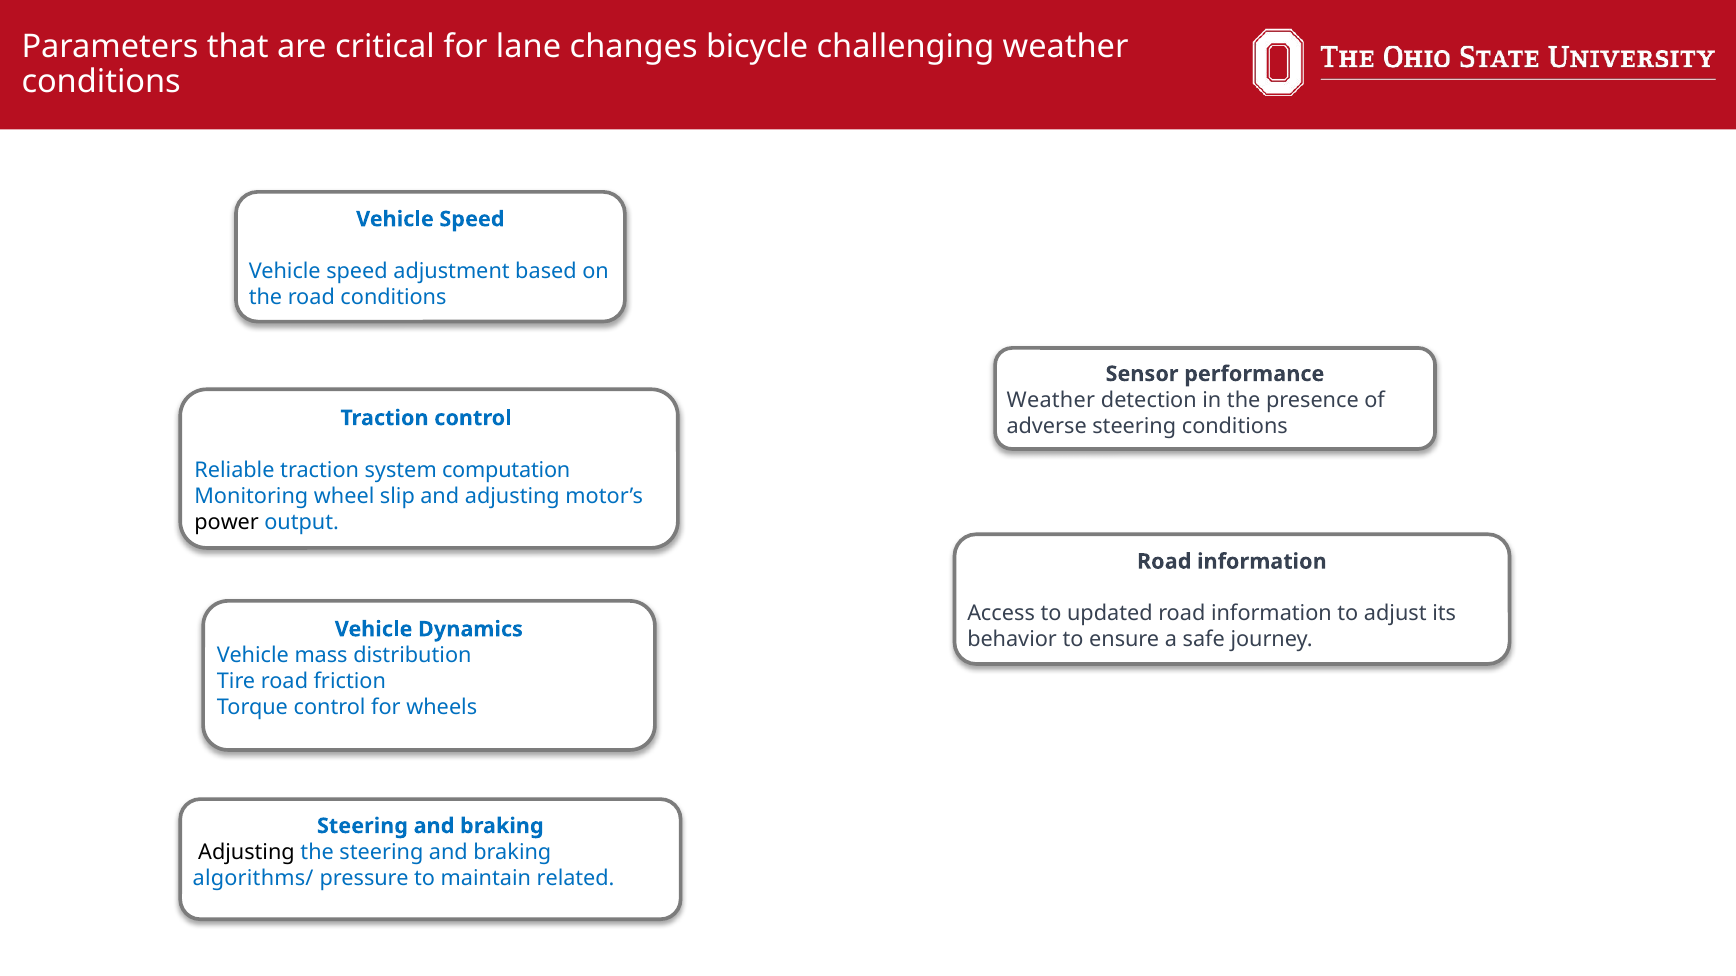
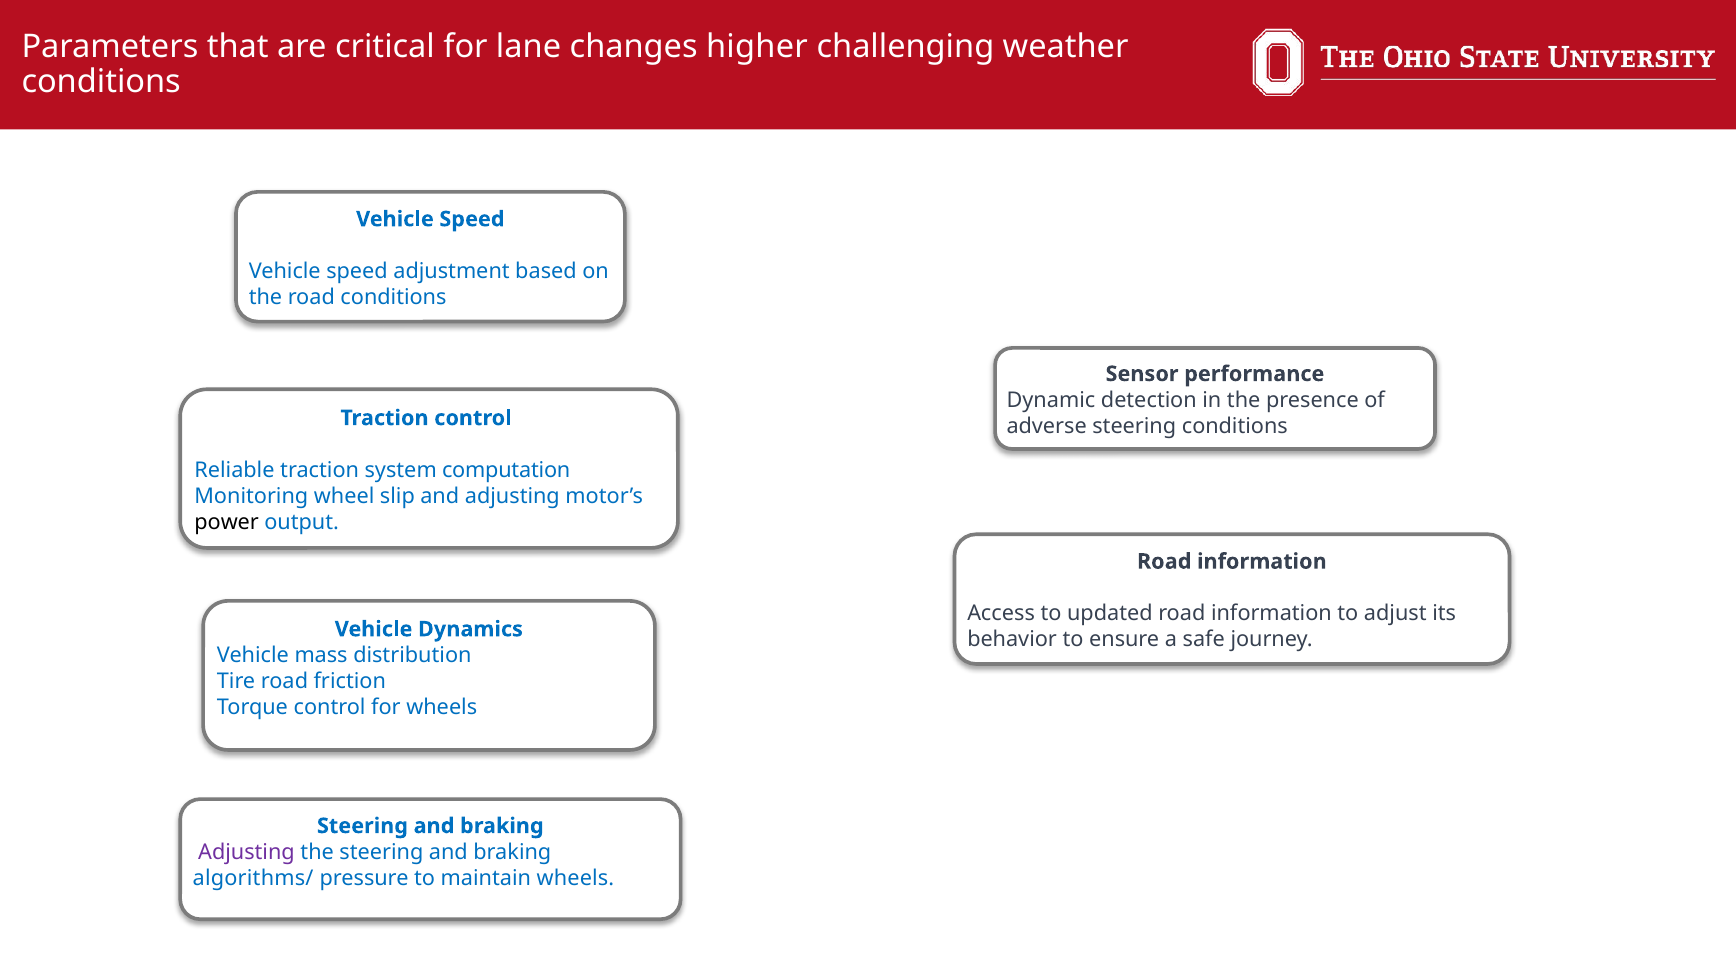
bicycle: bicycle -> higher (757, 47)
Weather: Weather -> Dynamic (1051, 400)
Adjusting colour: black -> purple (246, 852)
maintain related: related -> wheels (575, 878)
